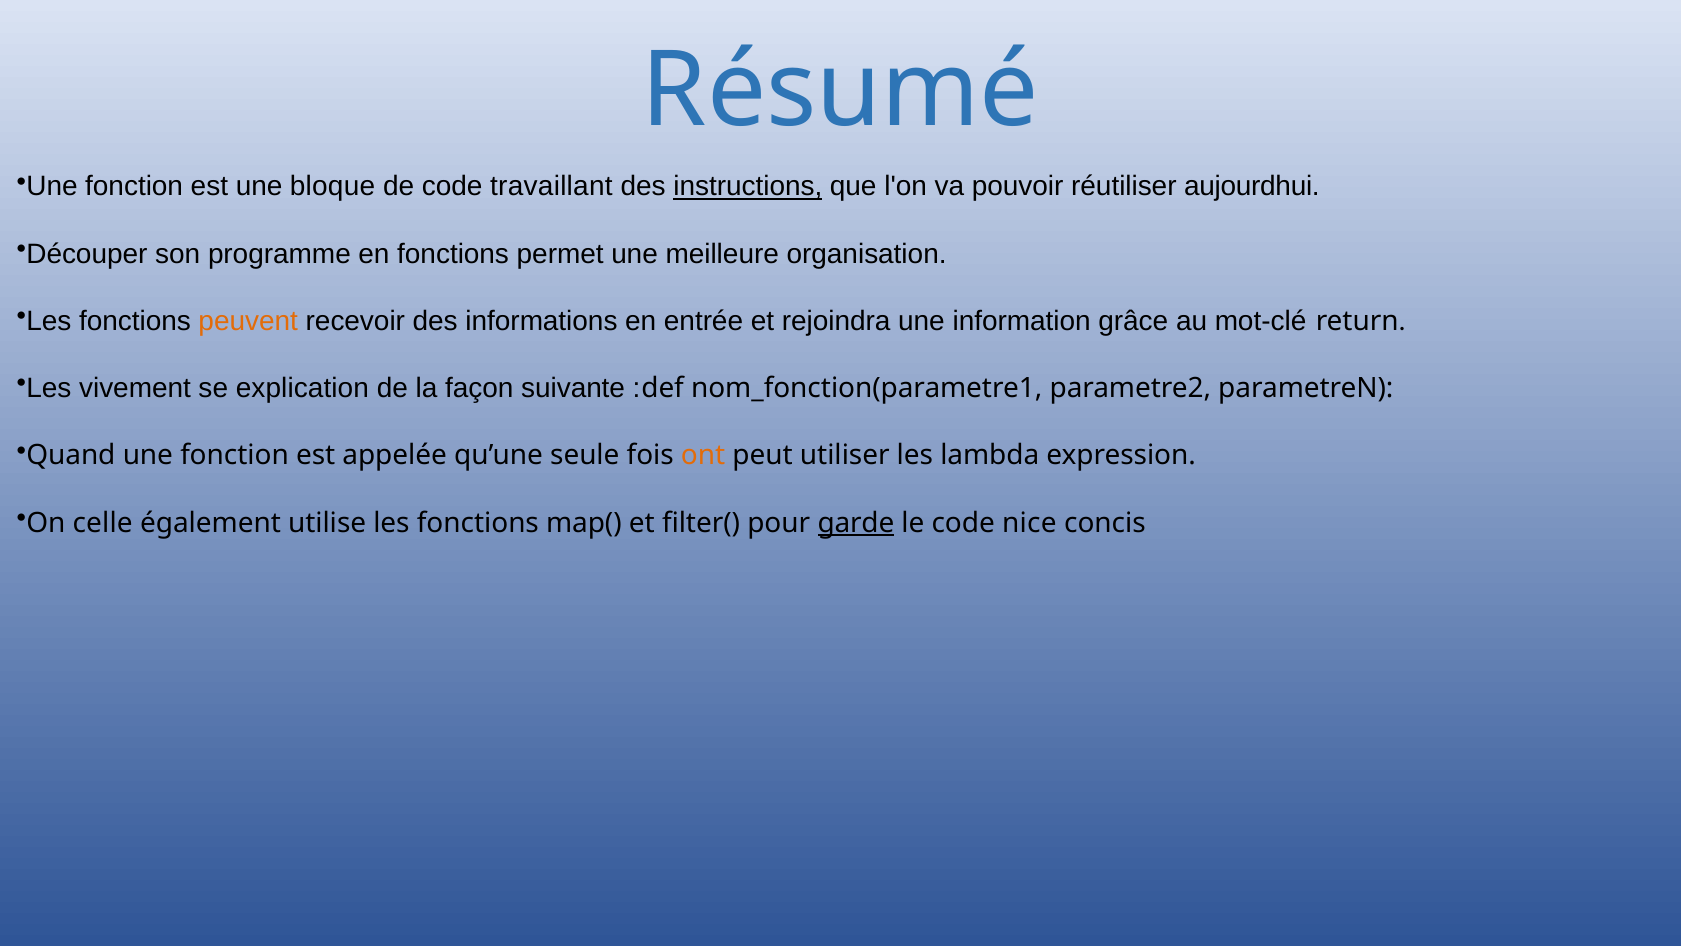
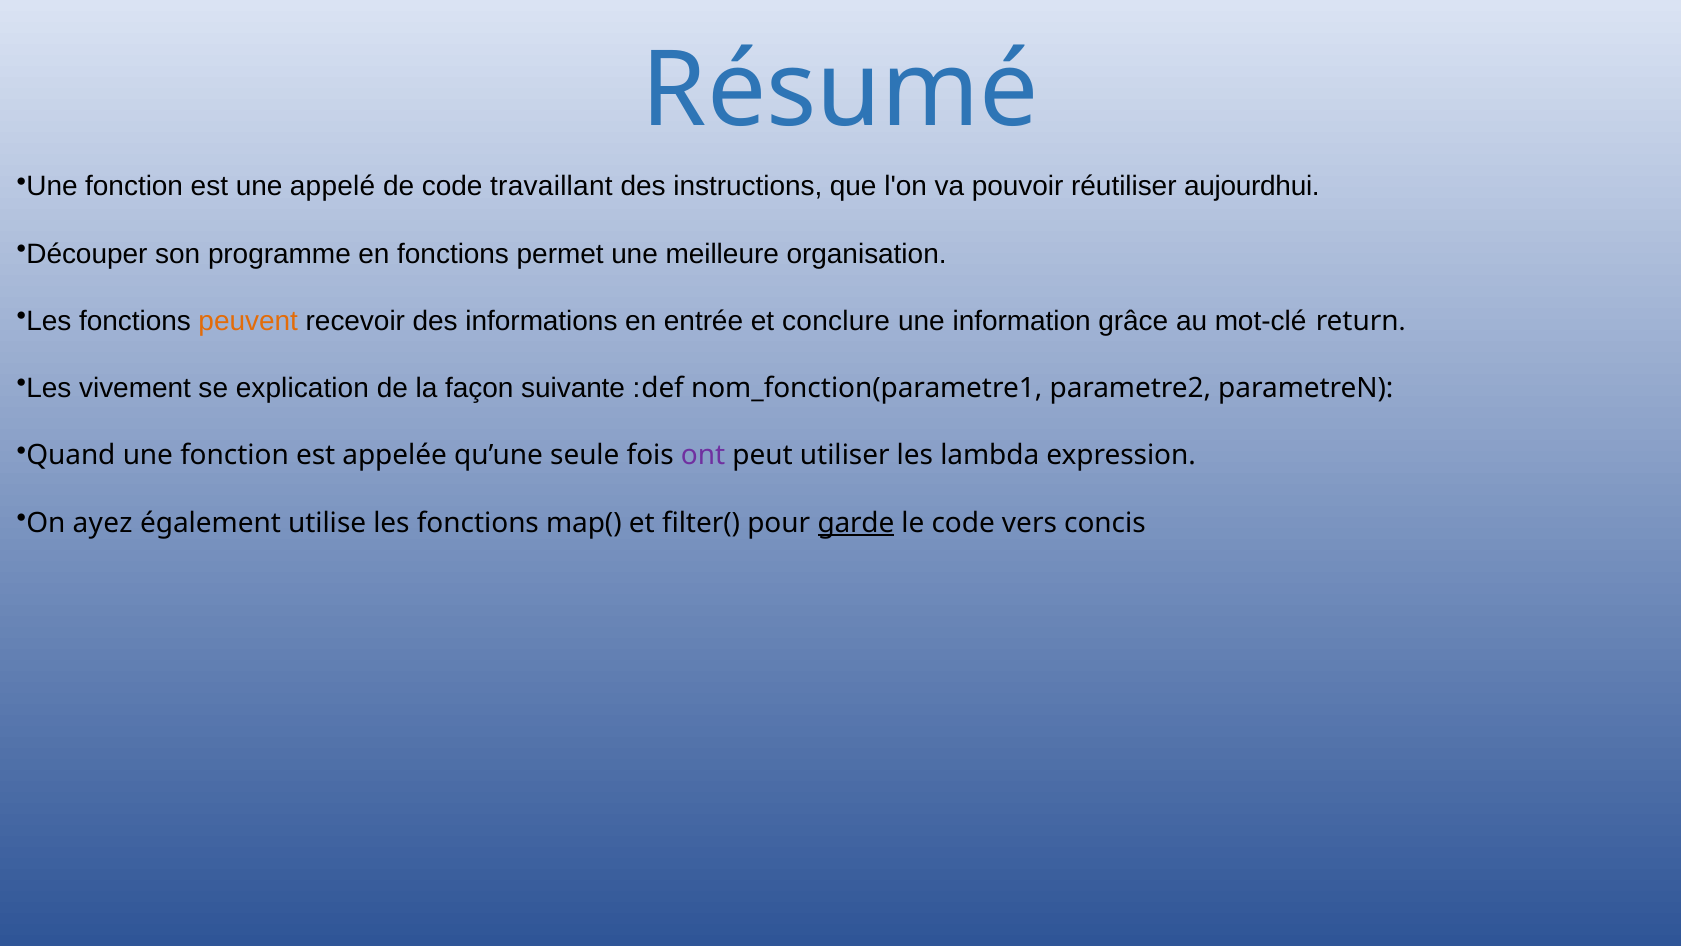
bloque: bloque -> appelé (333, 187)
instructions underline: present -> none (748, 187)
rejoindra: rejoindra -> conclure (836, 321)
ont colour: orange -> purple (703, 455)
celle: celle -> ayez (103, 523)
nice: nice -> vers (1030, 523)
